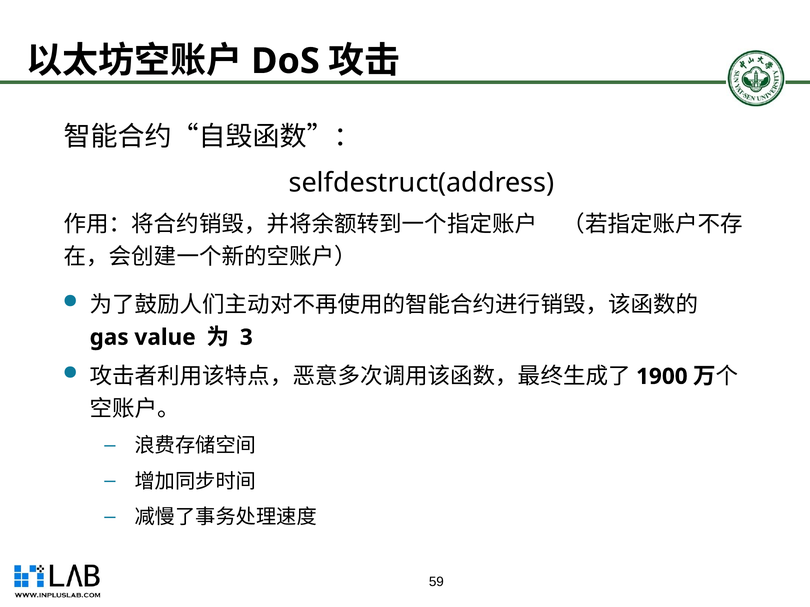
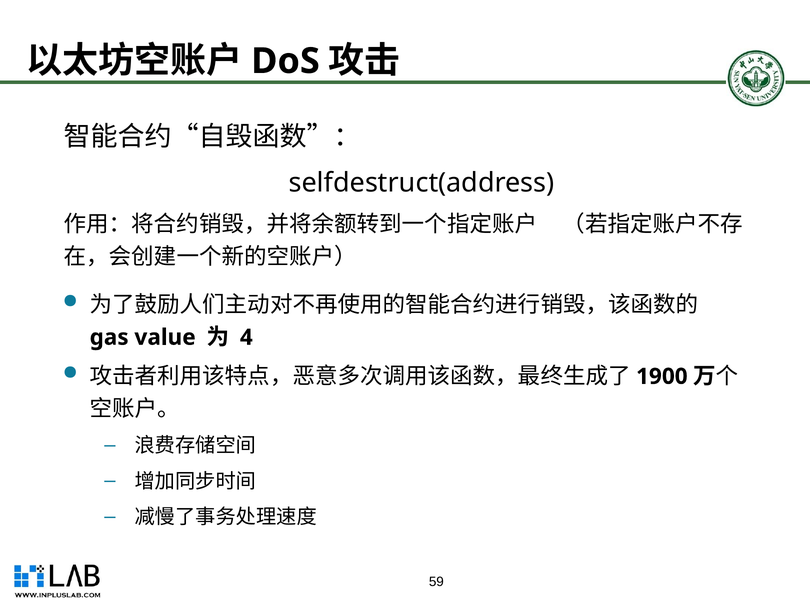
3: 3 -> 4 (246, 338)
